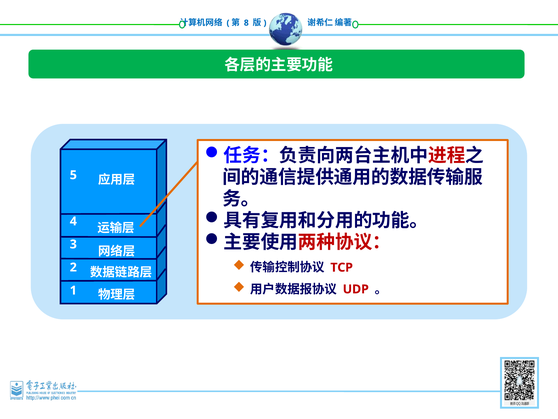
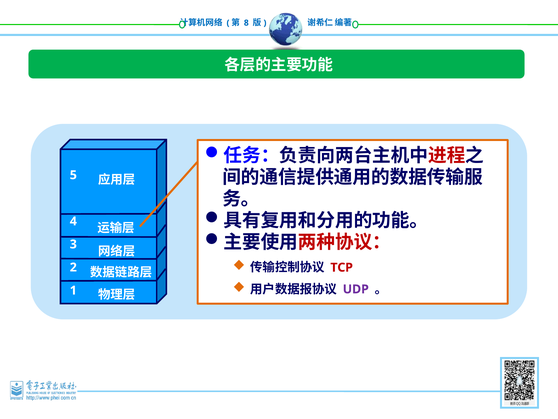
UDP colour: red -> purple (356, 289)
